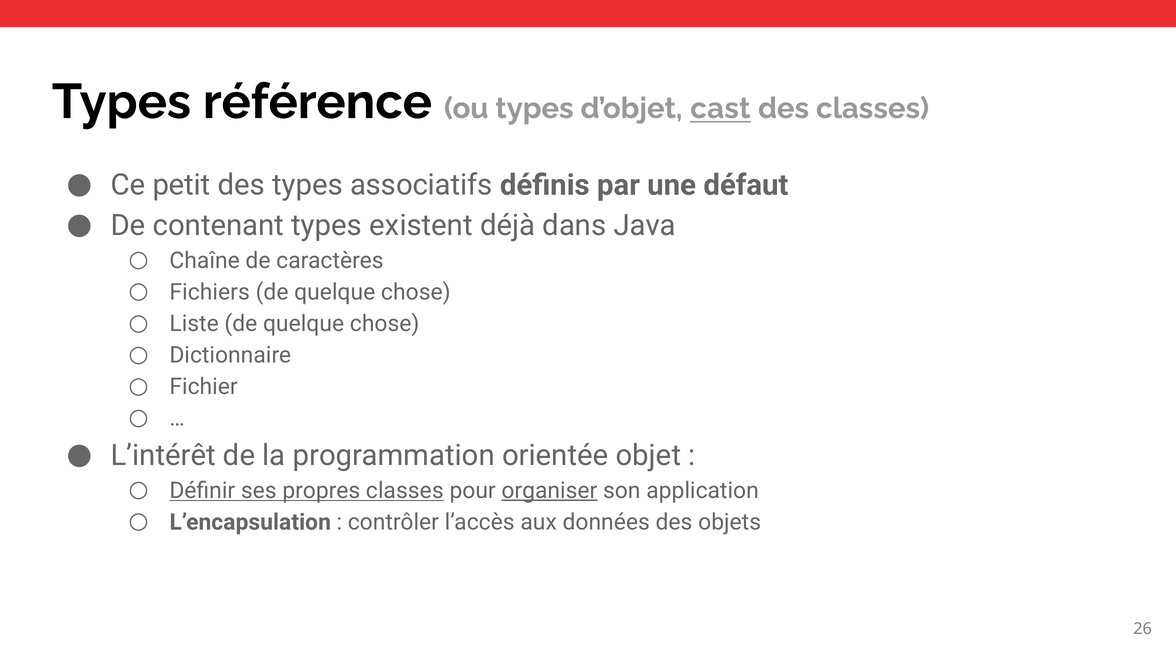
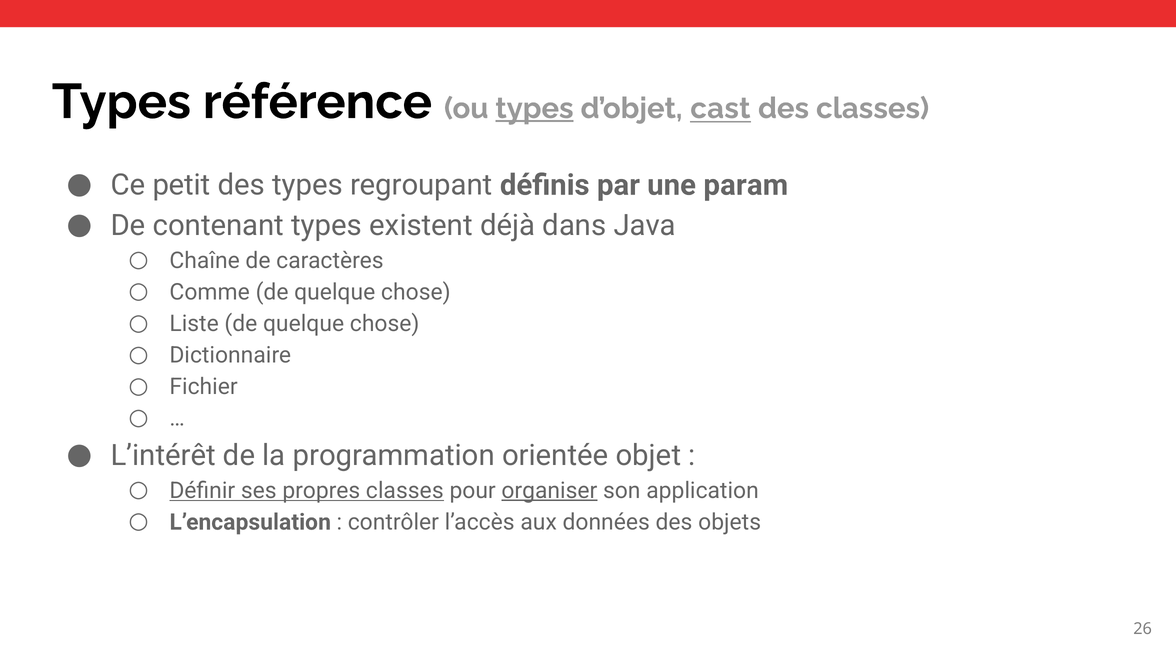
types underline: none -> present (534, 108)
associatifs: associatifs -> regroupant (421, 185)
défaut: défaut -> param (746, 185)
Fichiers: Fichiers -> Comme (210, 292)
